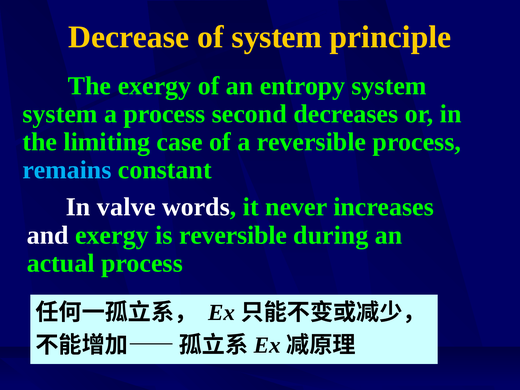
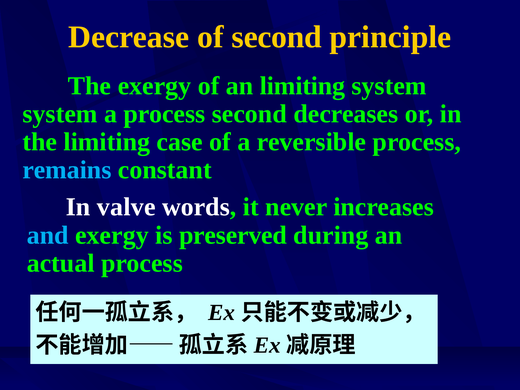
of system: system -> second (277, 37)
an entropy: entropy -> limiting (303, 86)
and colour: white -> light blue (48, 235)
is reversible: reversible -> preserved (233, 235)
